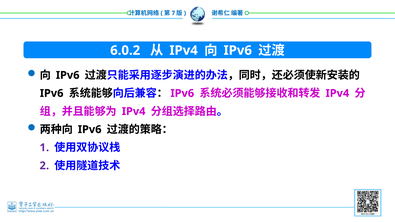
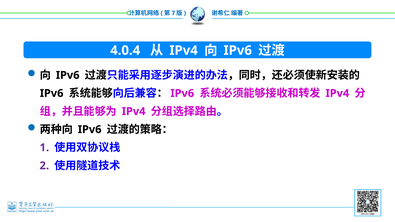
6.0.2: 6.0.2 -> 4.0.4 (125, 50)
